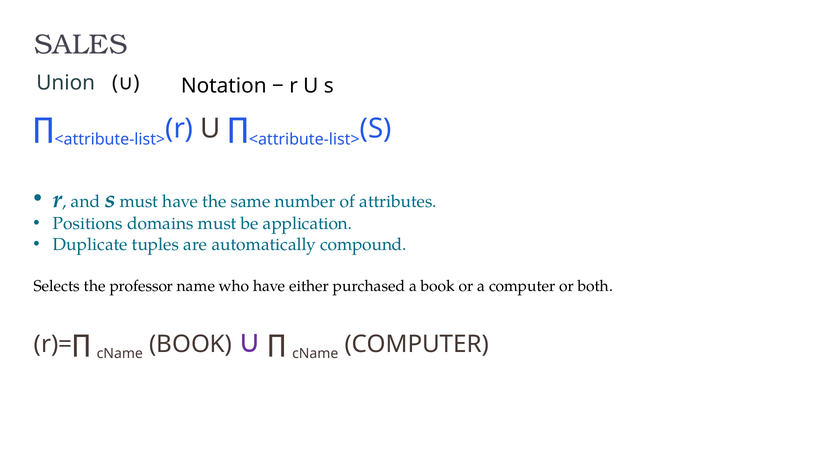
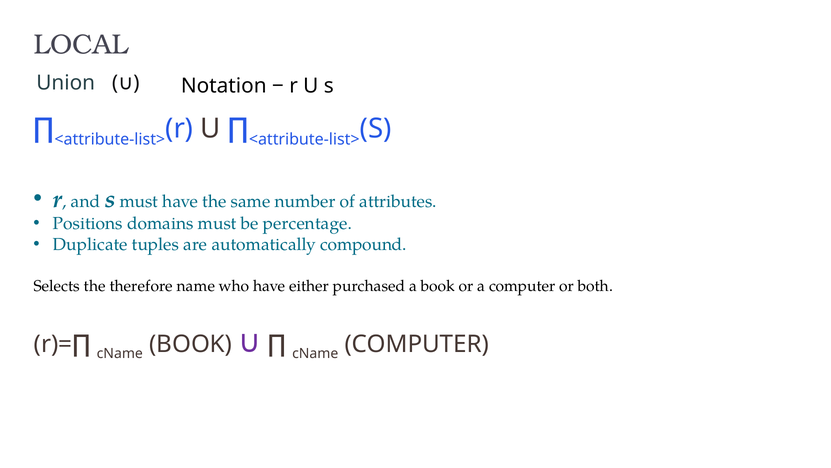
SALES: SALES -> LOCAL (81, 45)
application: application -> percentage (308, 223)
professor: professor -> therefore (141, 286)
